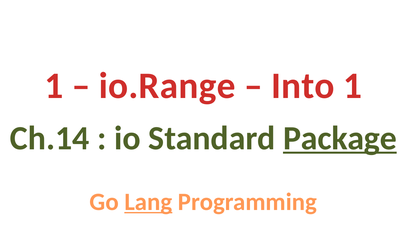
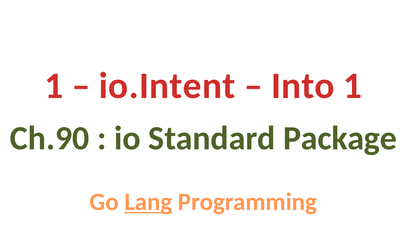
io.Range: io.Range -> io.Intent (167, 86)
Ch.14: Ch.14 -> Ch.90 (50, 138)
Package underline: present -> none (340, 138)
